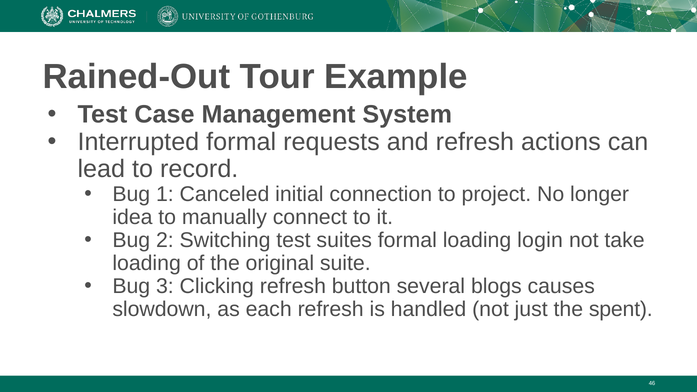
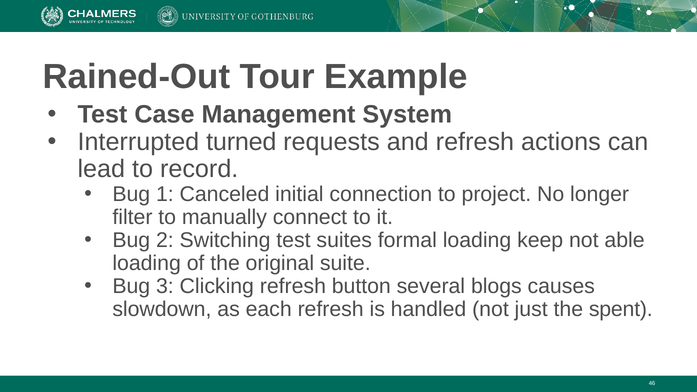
Interrupted formal: formal -> turned (241, 142)
idea: idea -> filter (132, 217)
login: login -> keep (540, 240)
take: take -> able (625, 240)
